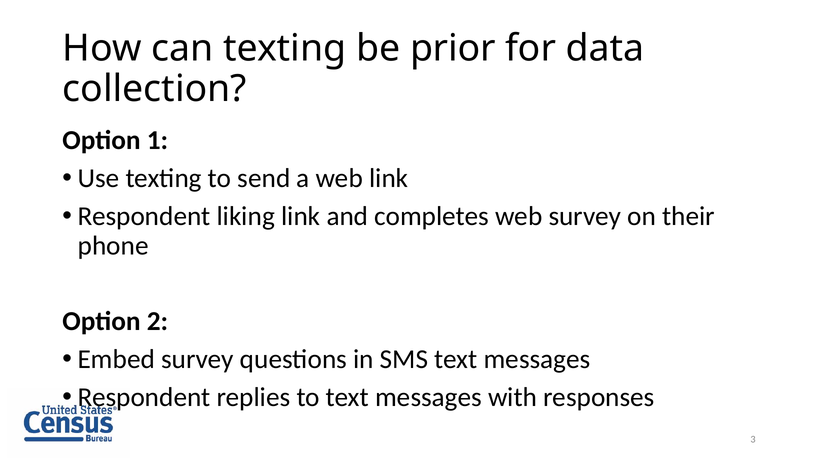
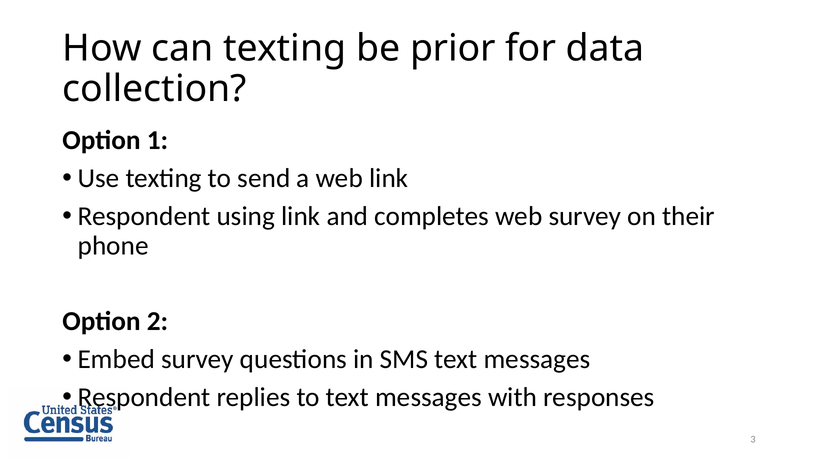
liking: liking -> using (246, 216)
